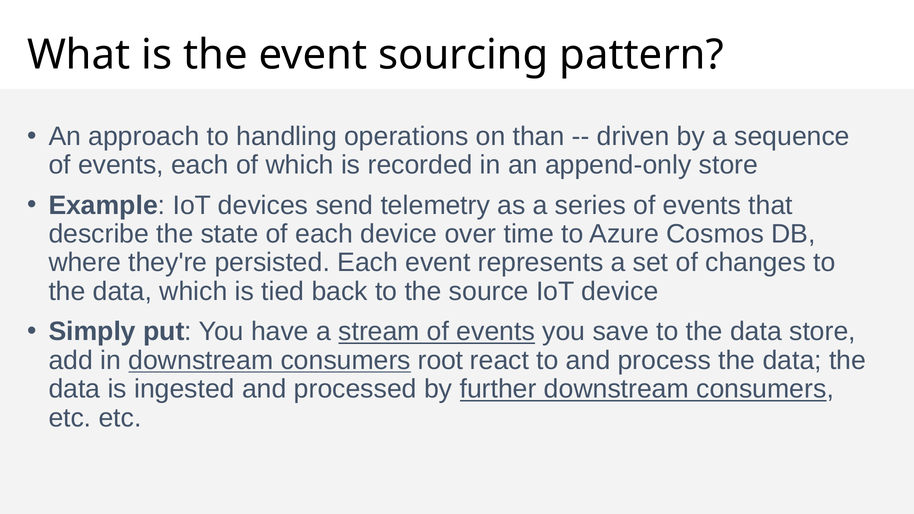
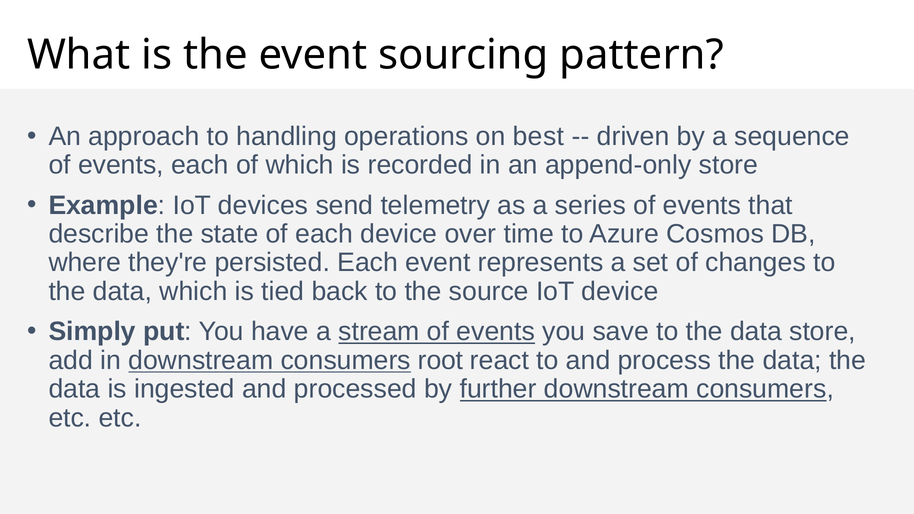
than: than -> best (538, 136)
